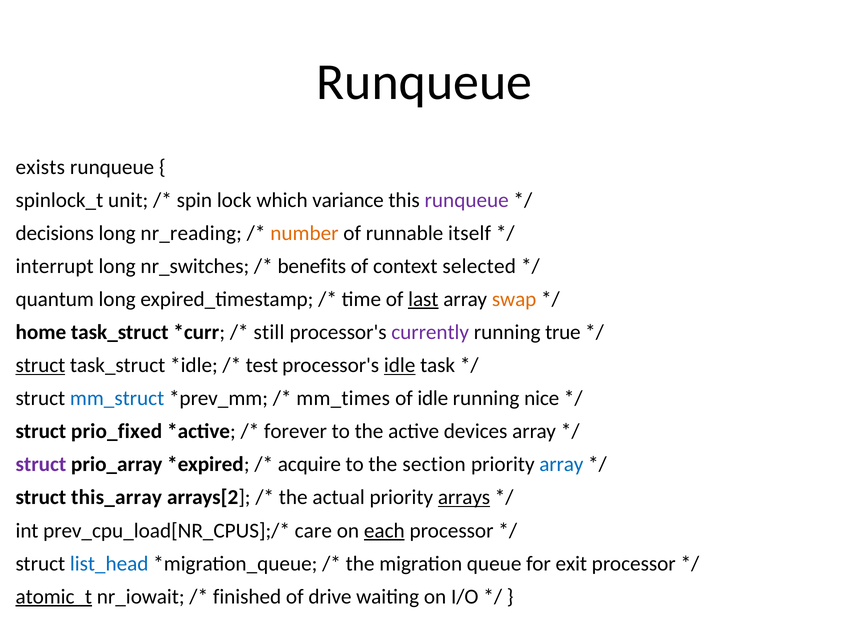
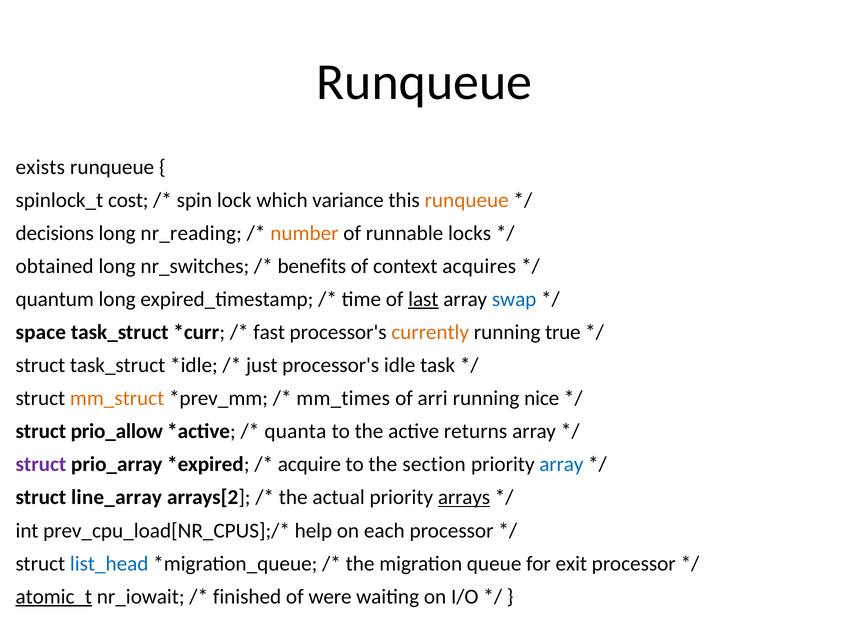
unit: unit -> cost (128, 200)
runqueue colour: purple -> orange (467, 200)
itself: itself -> locks (470, 233)
interrupt: interrupt -> obtained (55, 266)
selected: selected -> acquires (479, 266)
swap colour: orange -> blue (514, 299)
home: home -> space (41, 332)
still: still -> fast (269, 332)
currently colour: purple -> orange (430, 332)
struct underline: present -> none (40, 365)
test: test -> just (262, 365)
idle underline: present -> none (400, 365)
mm_struct colour: blue -> orange (117, 398)
of idle: idle -> arri (433, 398)
prio_fixed: prio_fixed -> prio_allow (117, 431)
forever: forever -> quanta (295, 431)
devices: devices -> returns (476, 431)
this_array: this_array -> line_array (117, 497)
care: care -> help (313, 530)
each underline: present -> none (384, 530)
drive: drive -> were (330, 596)
